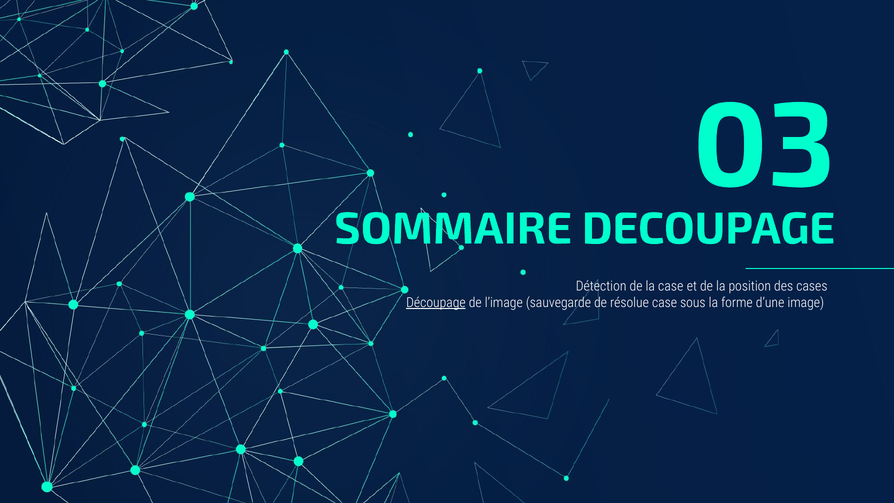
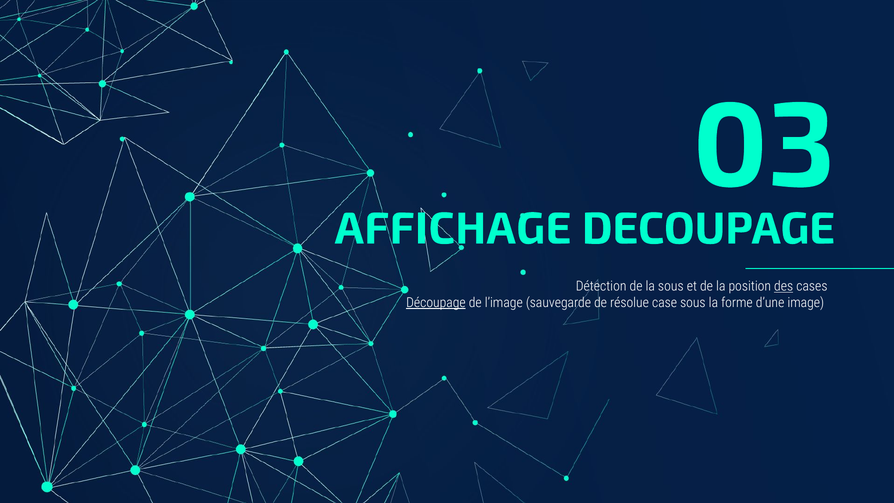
SOMMAIRE: SOMMAIRE -> AFFICHAGE (453, 229)
la case: case -> sous (671, 286)
des underline: none -> present (784, 286)
